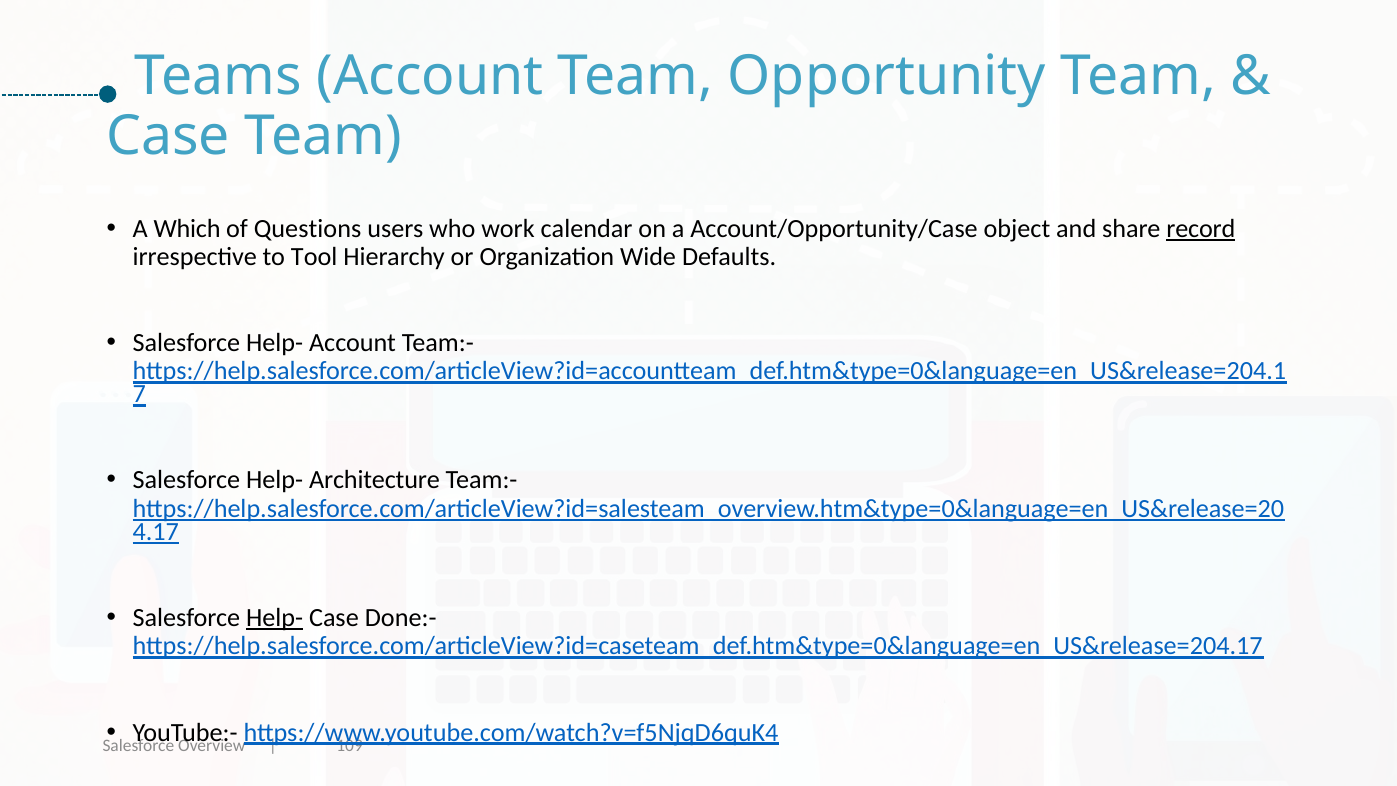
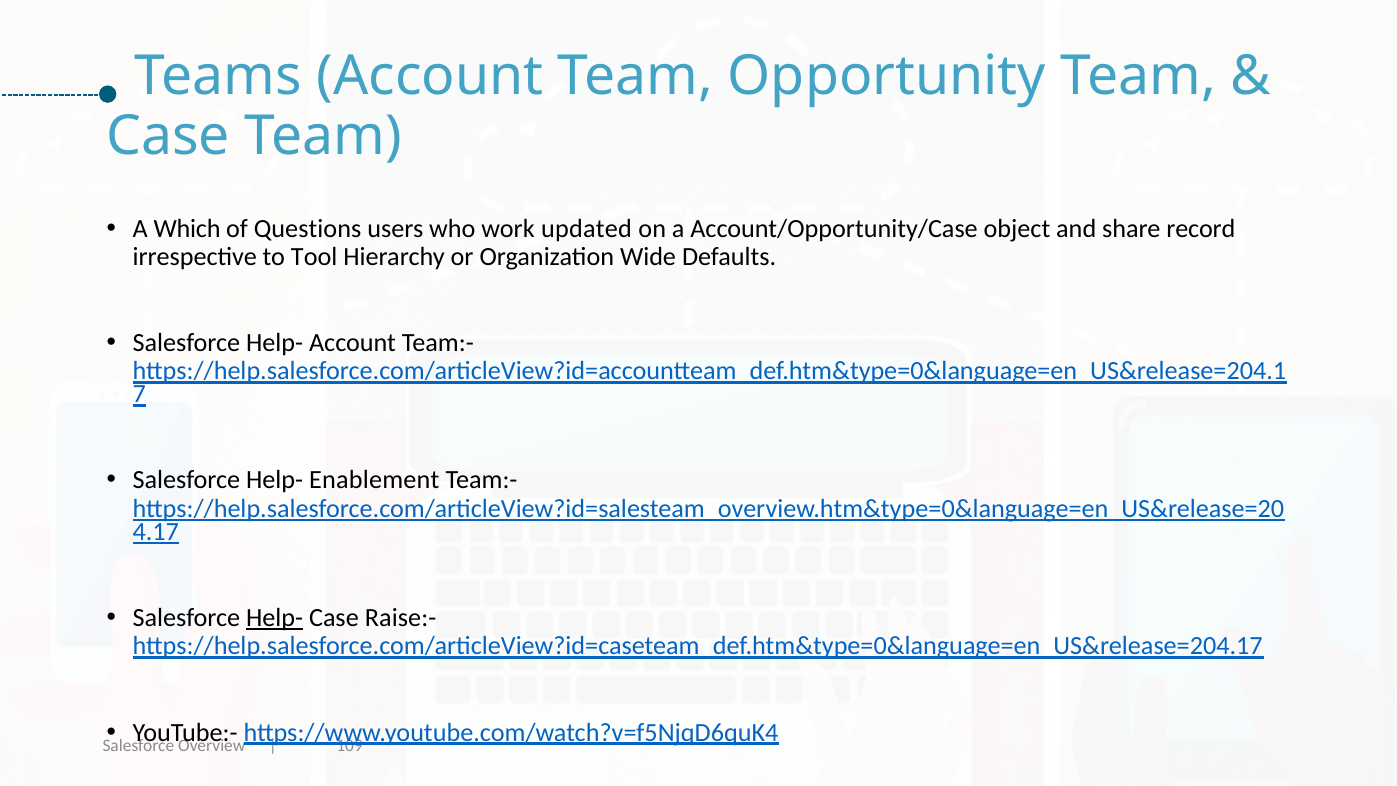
calendar: calendar -> updated (586, 228)
record underline: present -> none (1201, 228)
Architecture: Architecture -> Enablement (374, 480)
Done:-: Done:- -> Raise:- (401, 617)
